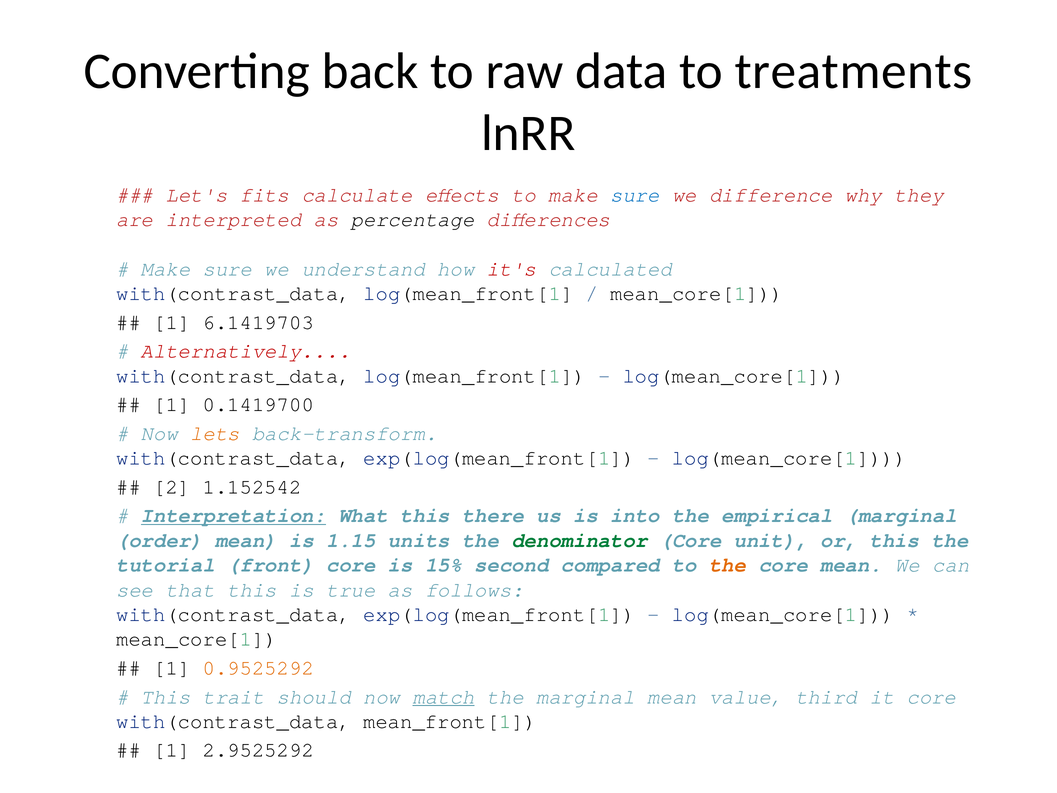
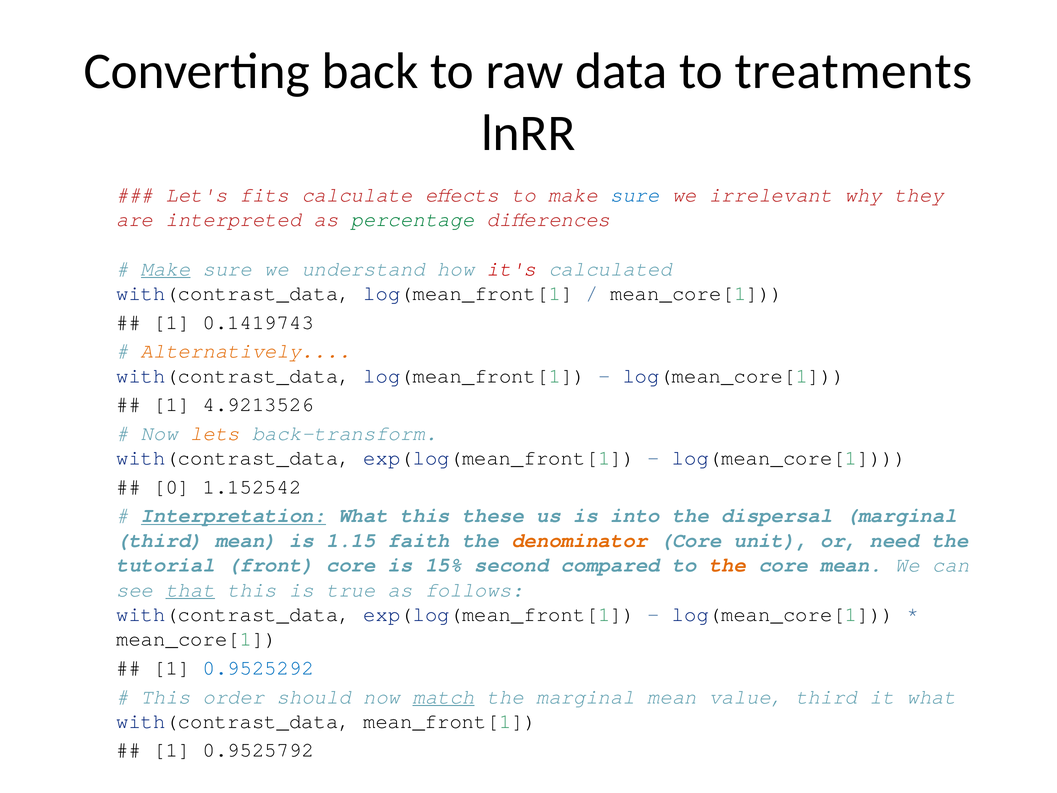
difference: difference -> irrelevant (771, 195)
percentage colour: black -> green (413, 219)
Make underline: none -> present (166, 269)
6.1419703: 6.1419703 -> 0.1419743 (258, 322)
Alternatively colour: red -> orange (246, 351)
0.1419700: 0.1419700 -> 4.9213526 (258, 404)
2: 2 -> 0 (172, 487)
there: there -> these (493, 516)
empirical: empirical -> dispersal (777, 516)
order: order -> third (159, 540)
units: units -> faith (419, 540)
denominator colour: green -> orange (579, 540)
or this: this -> need (894, 540)
that underline: none -> present (190, 590)
0.9525292 colour: orange -> blue (258, 668)
trait: trait -> order (234, 696)
it core: core -> what (931, 696)
2.9525292: 2.9525292 -> 0.9525792 (258, 750)
